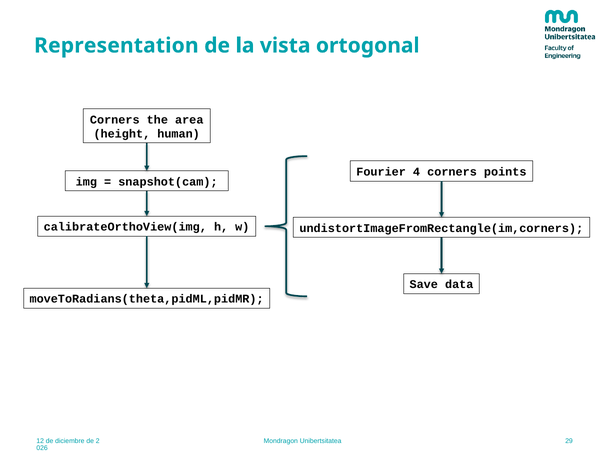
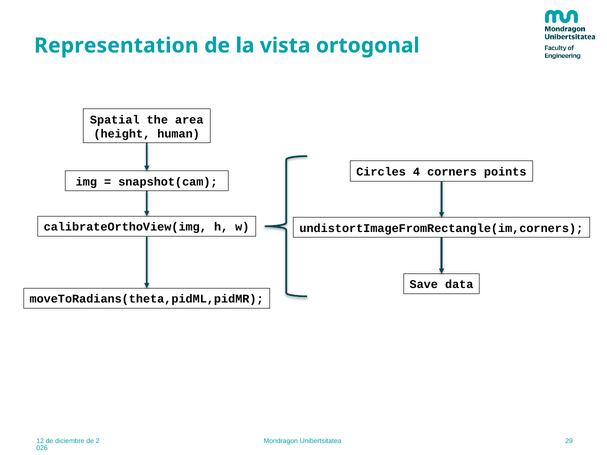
Corners: Corners -> Spatial (115, 120)
Fourier: Fourier -> Circles (381, 172)
